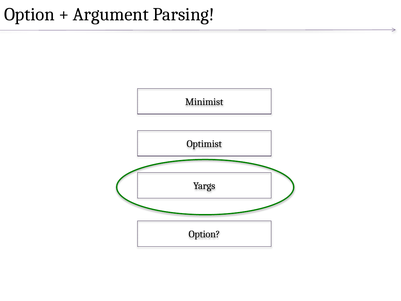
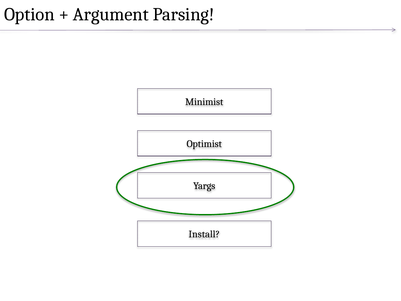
Option: Option -> Install (204, 234)
